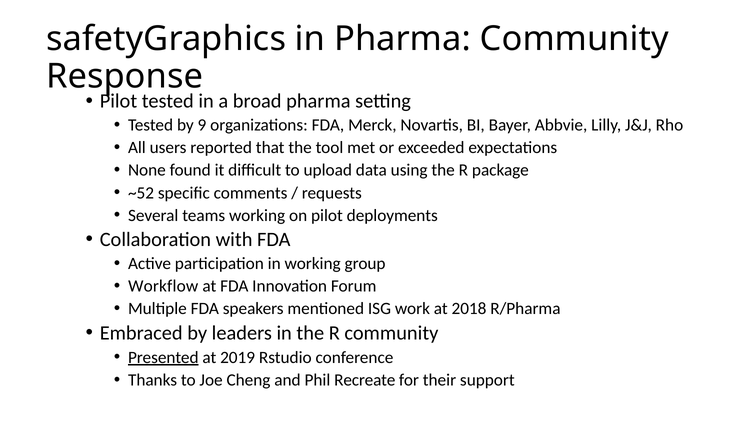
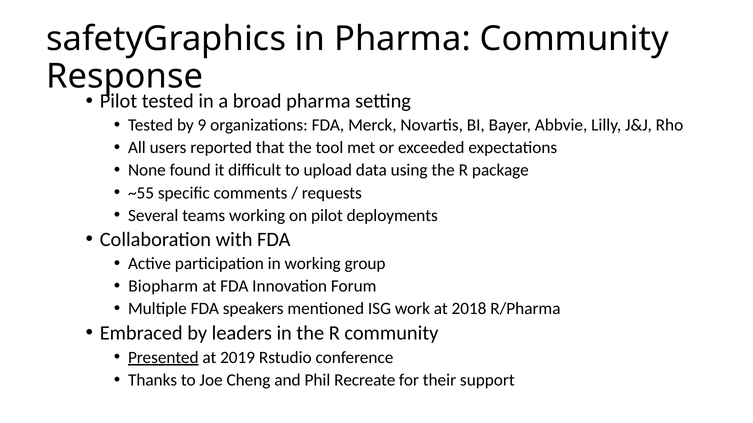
~52: ~52 -> ~55 (141, 193)
Workflow: Workflow -> Biopharm (163, 287)
